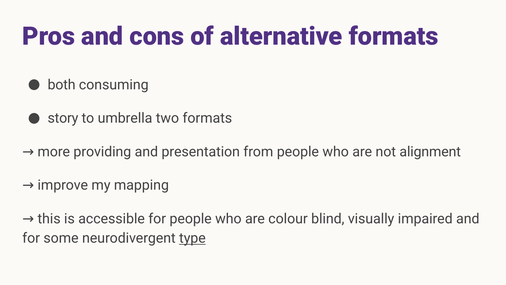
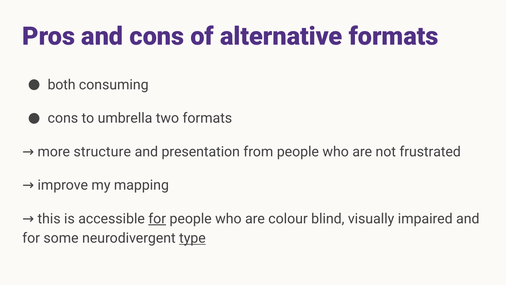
story: story -> cons (63, 118)
providing: providing -> structure (102, 152)
alignment: alignment -> frustrated (430, 152)
for underline: none -> present (157, 219)
